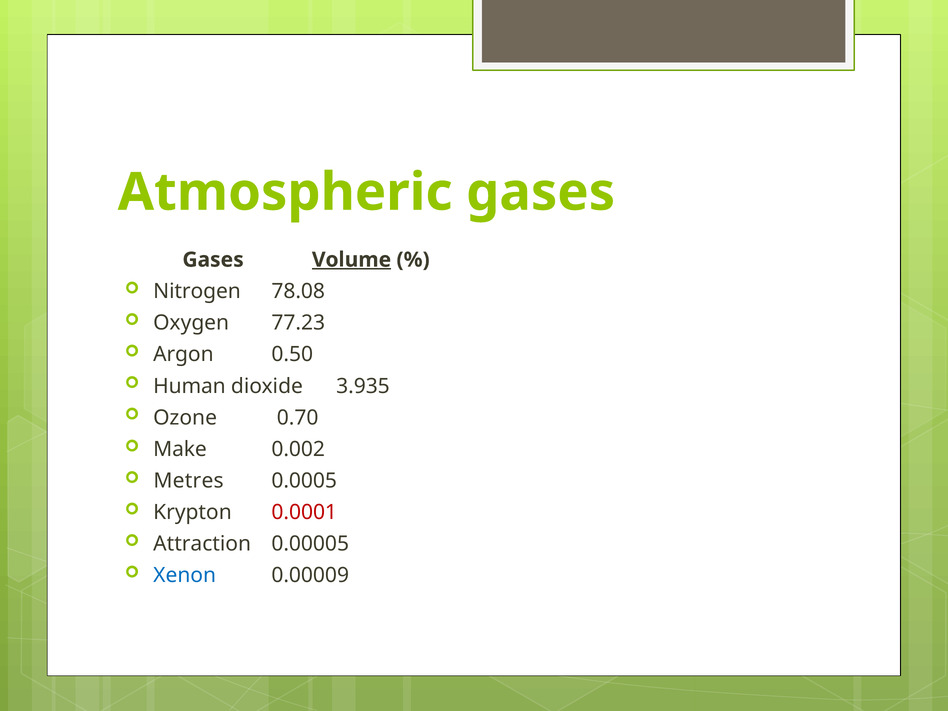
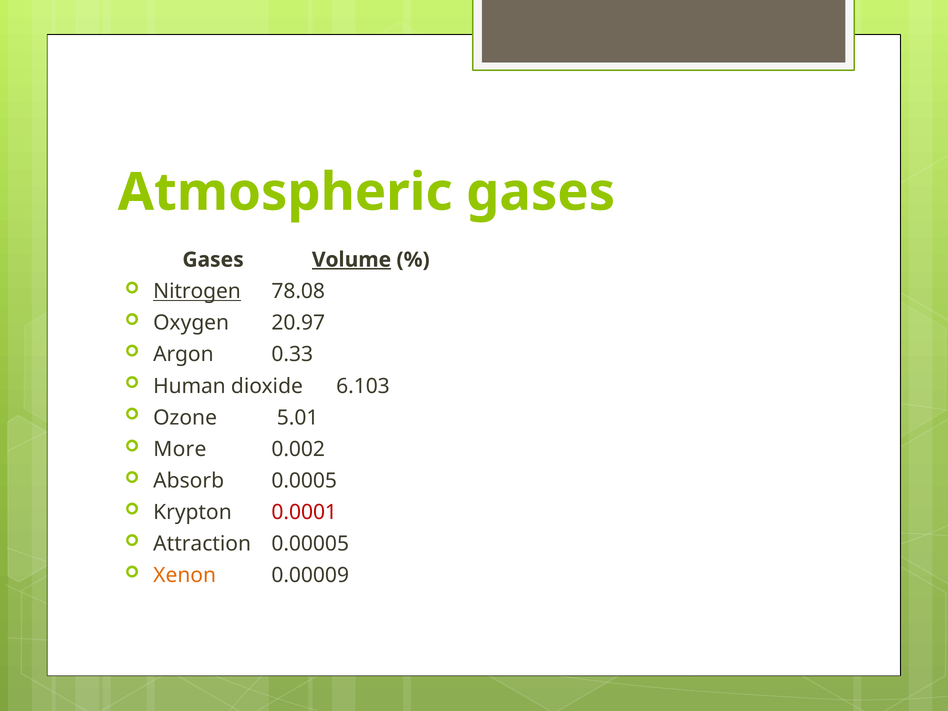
Nitrogen underline: none -> present (197, 291)
77.23: 77.23 -> 20.97 (298, 323)
0.50: 0.50 -> 0.33 (292, 354)
3.935: 3.935 -> 6.103 (363, 386)
0.70: 0.70 -> 5.01 (298, 418)
Make: Make -> More (180, 449)
Metres: Metres -> Absorb (189, 481)
Xenon colour: blue -> orange (185, 576)
